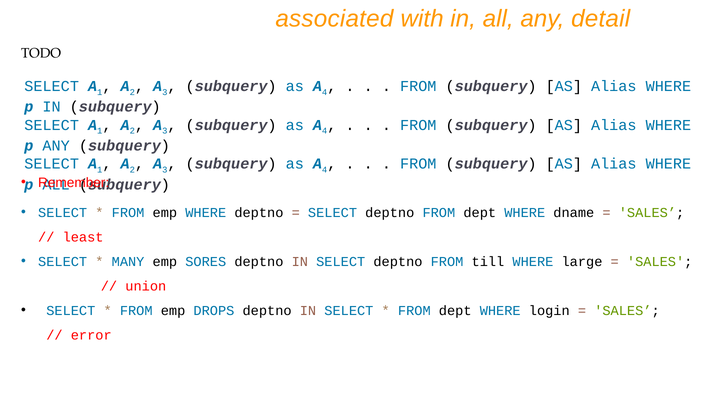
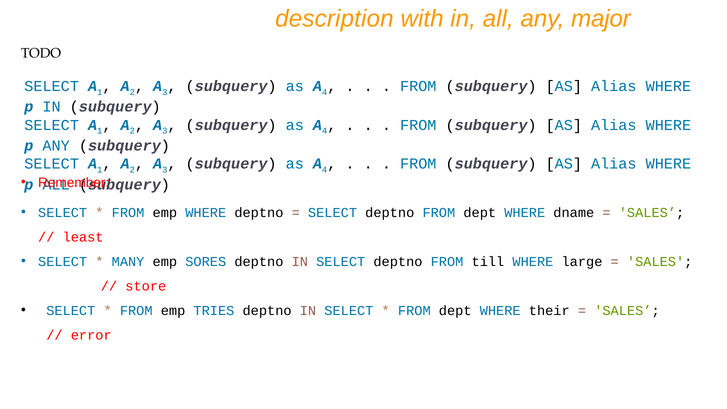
associated: associated -> description (334, 19)
detail: detail -> major (601, 19)
union: union -> store (146, 286)
DROPS: DROPS -> TRIES (214, 311)
login: login -> their (549, 311)
